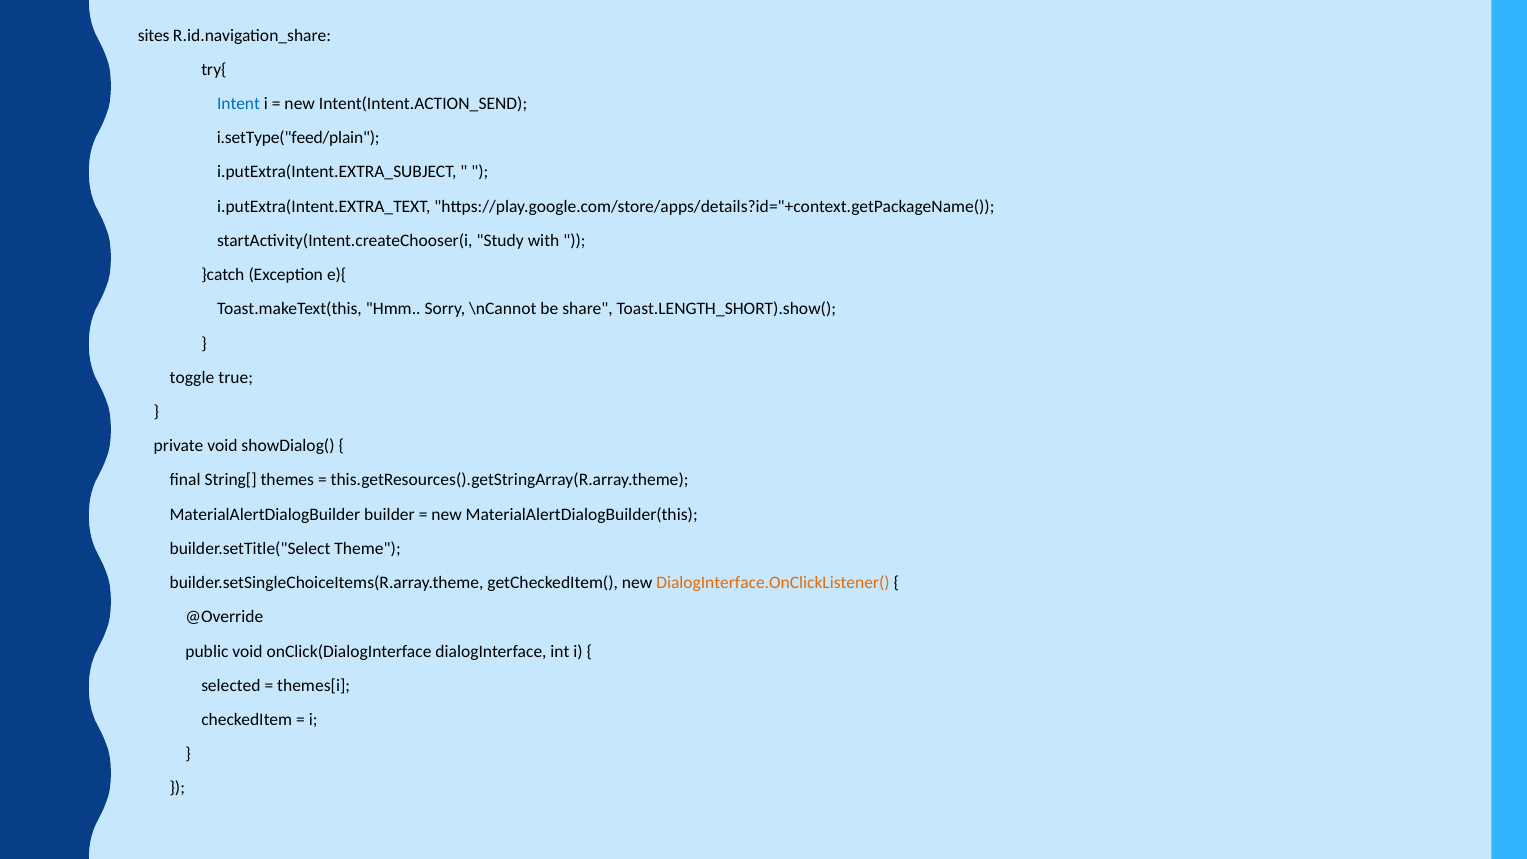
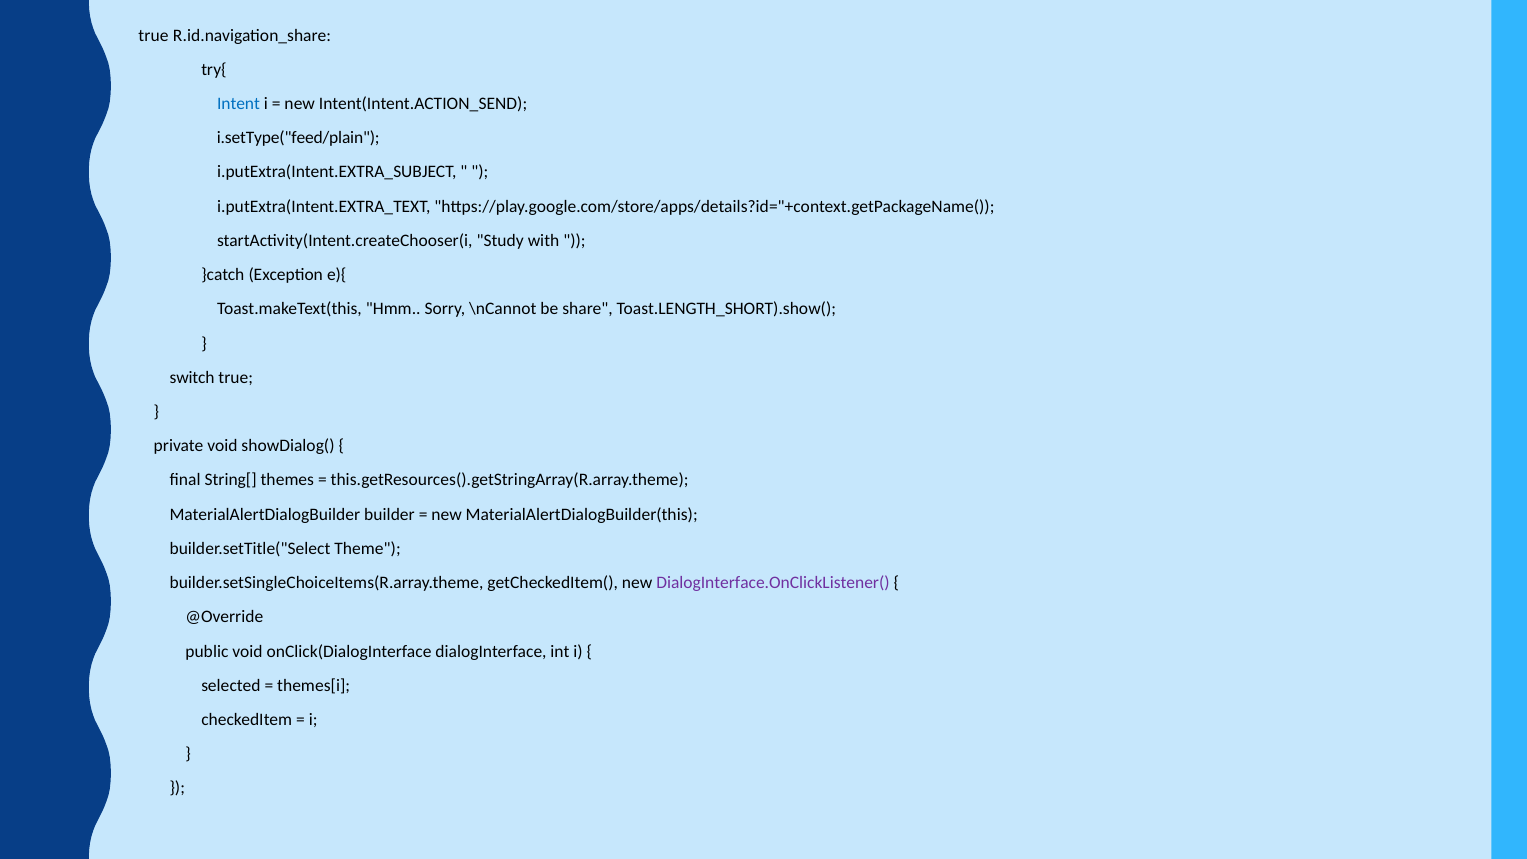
sites: sites -> true (153, 35)
toggle: toggle -> switch (192, 377)
DialogInterface.OnClickListener( colour: orange -> purple (773, 583)
